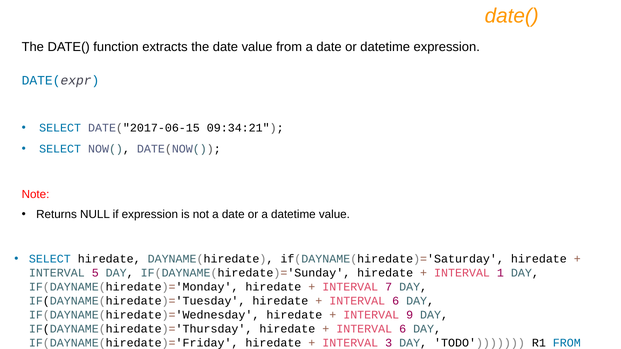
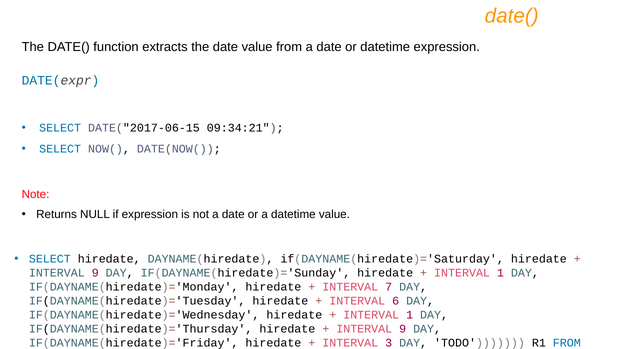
5: 5 -> 9 (95, 273)
9: 9 -> 1 (410, 315)
6: 6 -> 9 (403, 329)
